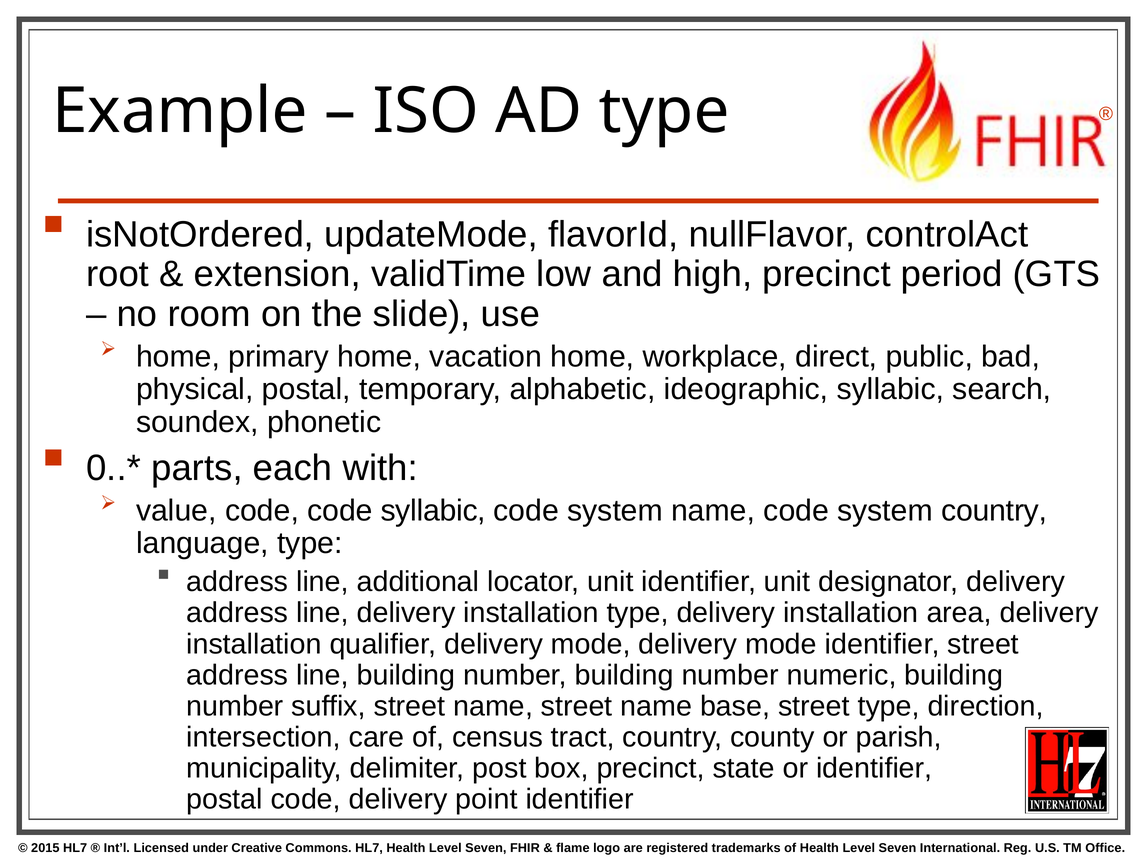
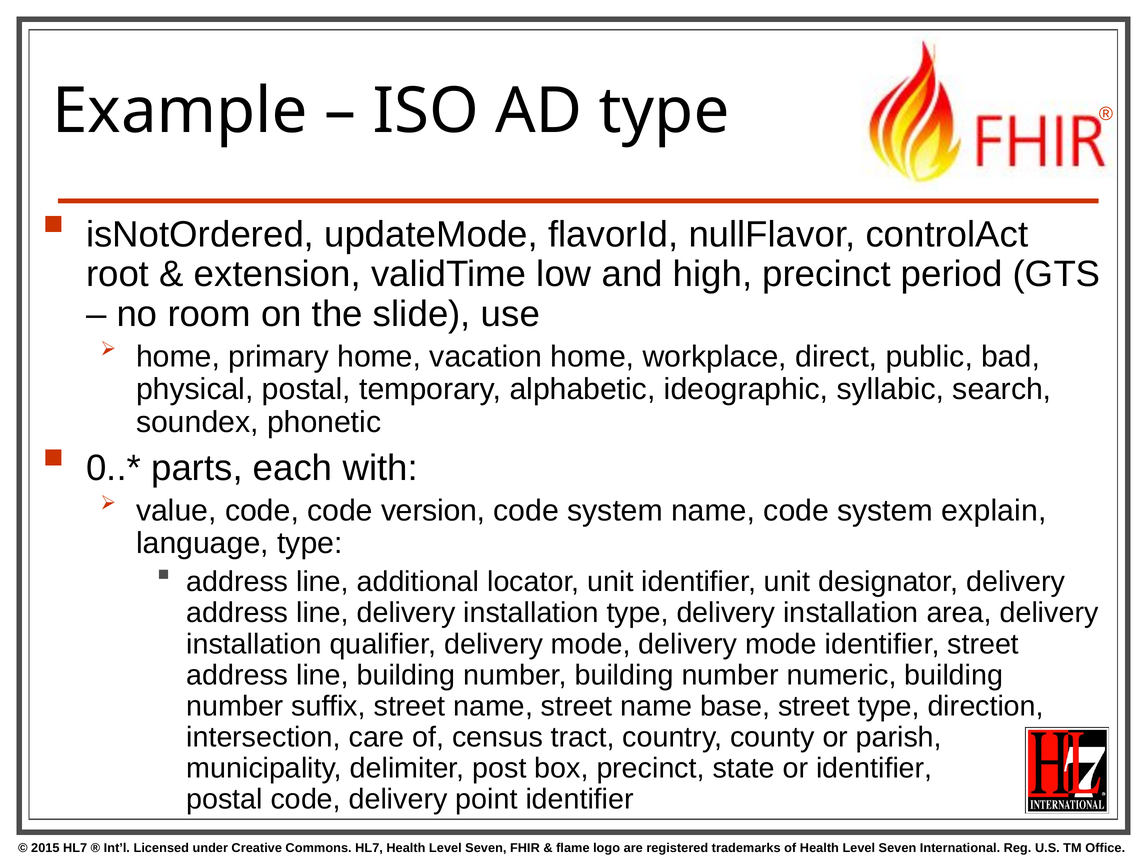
code syllabic: syllabic -> version (433, 510)
system country: country -> explain (994, 510)
